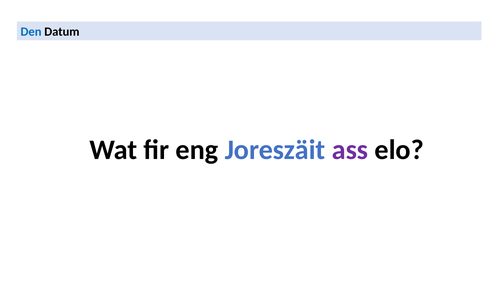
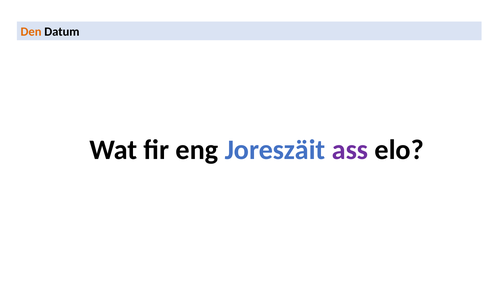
Den colour: blue -> orange (31, 32)
